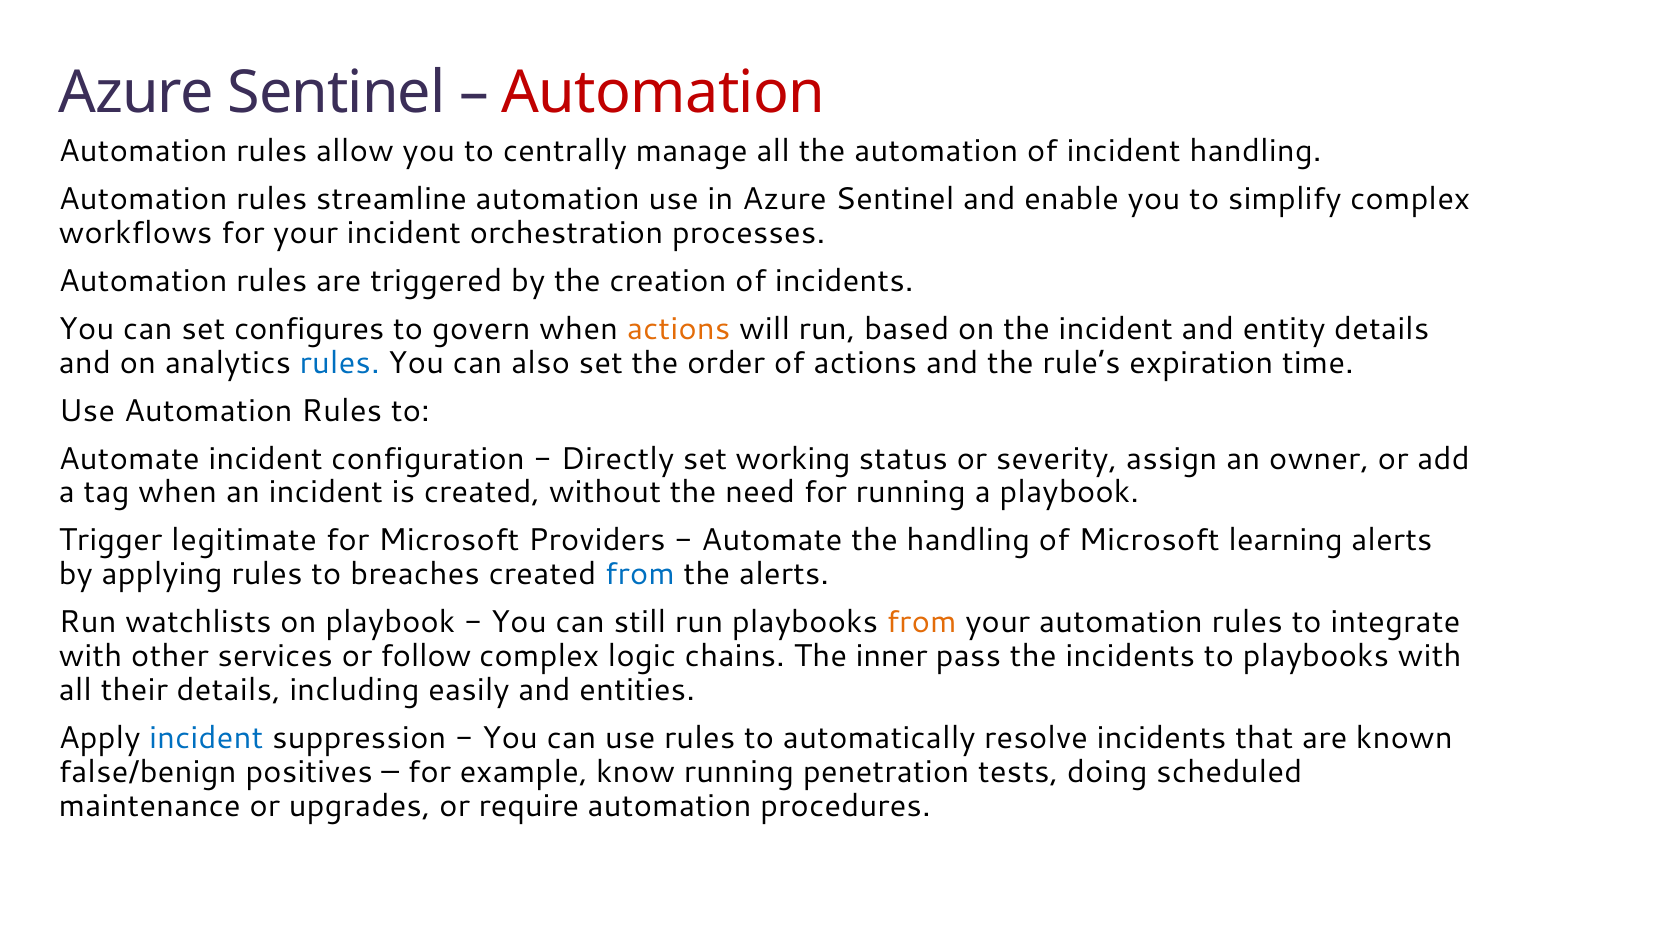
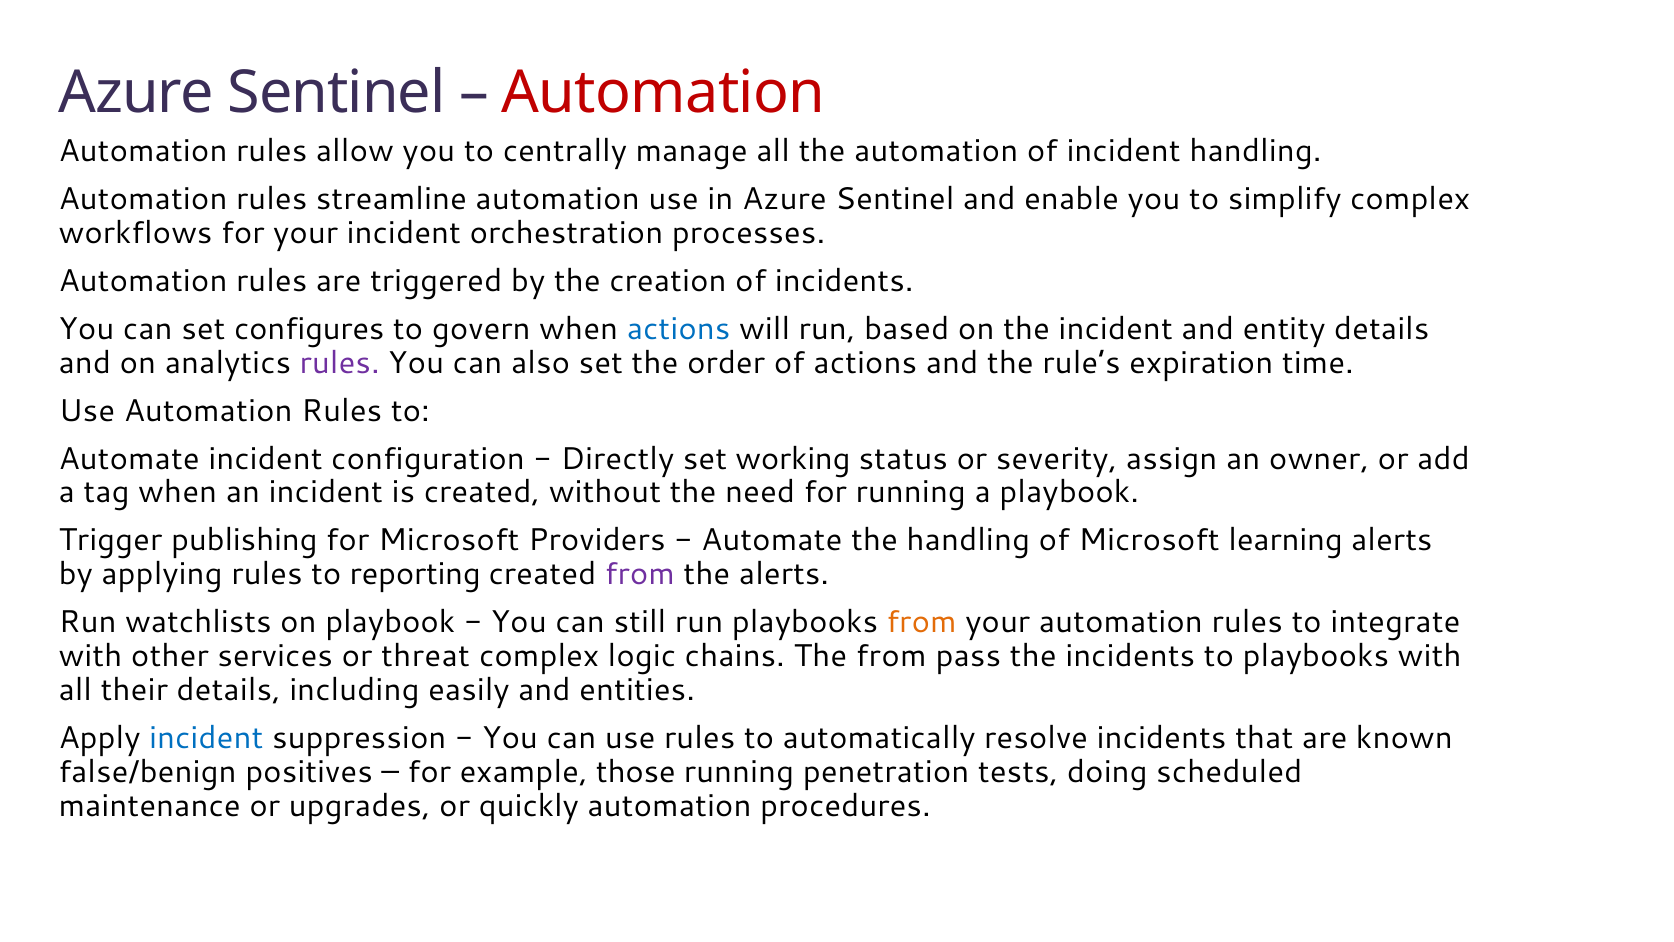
actions colour: orange -> blue (679, 329)
rules colour: blue -> purple (340, 363)
legitimate: legitimate -> publishing (244, 540)
breaches: breaches -> reporting (415, 574)
from colour: blue -> purple (640, 574)
follow: follow -> threat (426, 656)
The inner: inner -> from (891, 656)
know: know -> those (636, 772)
require: require -> quickly (529, 805)
